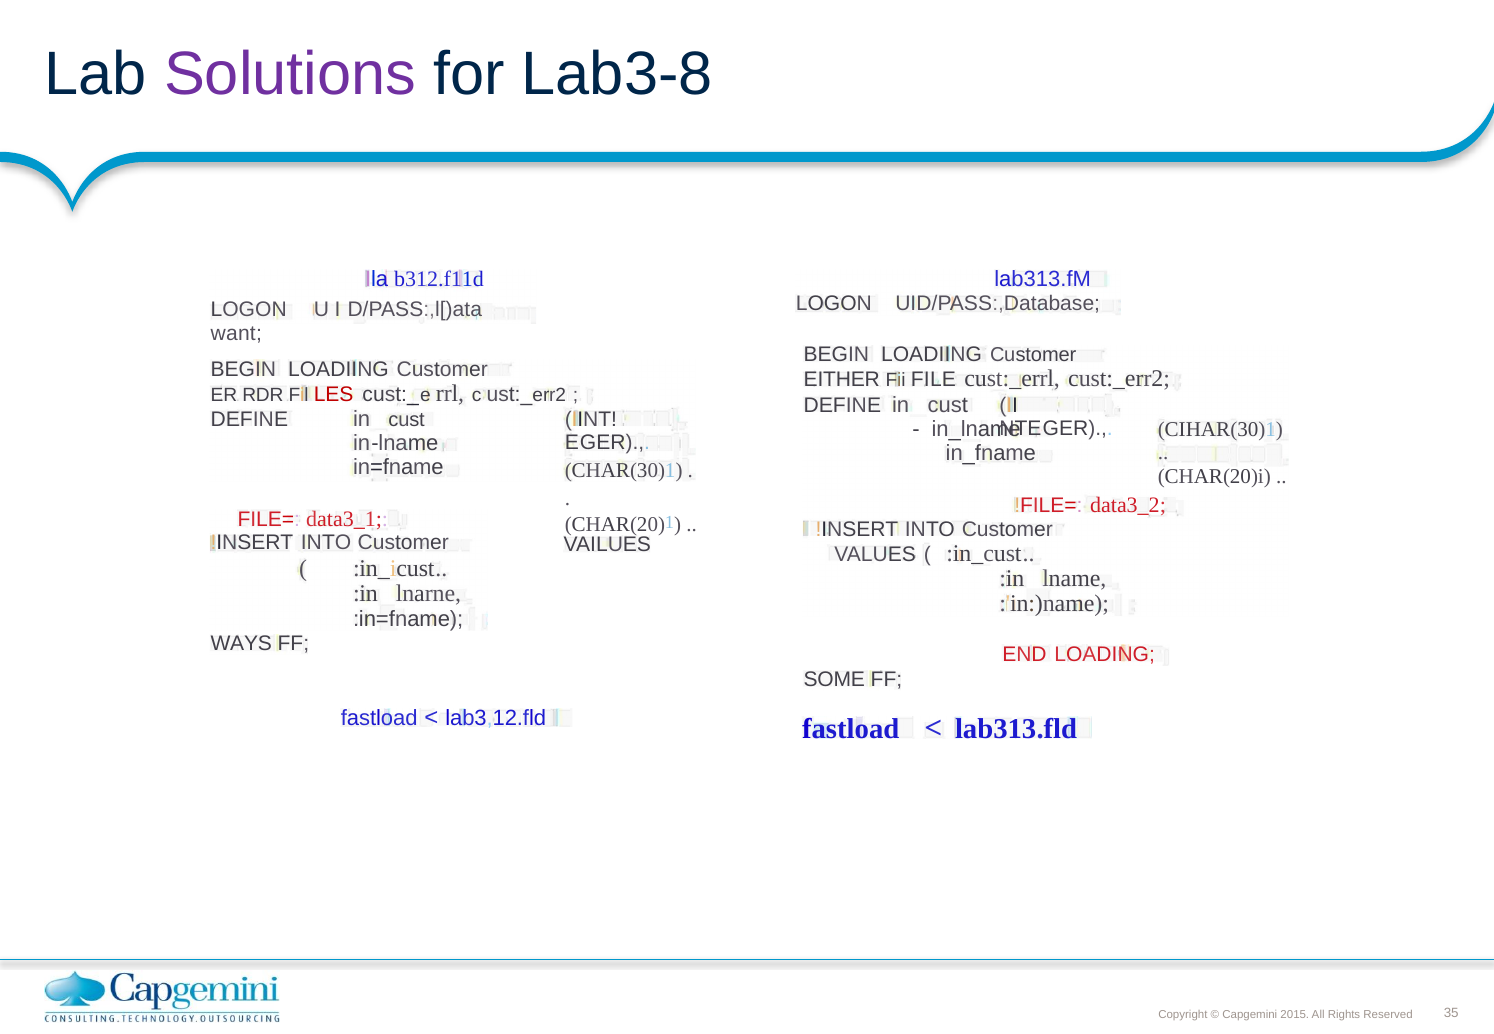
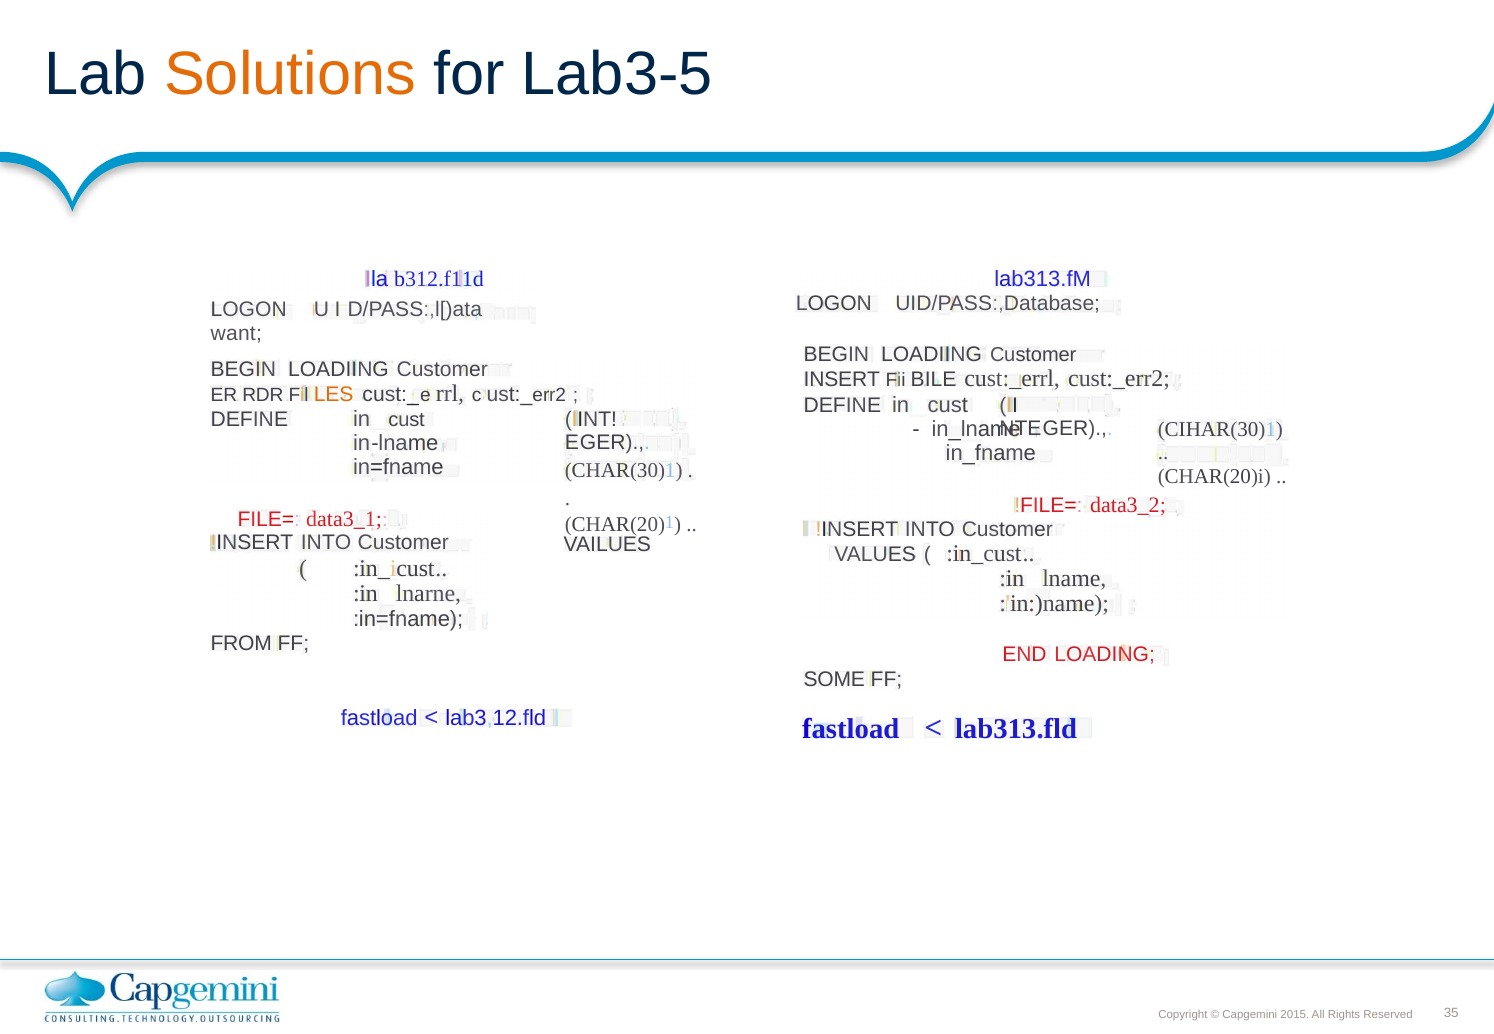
Solutions colour: purple -> orange (290, 74)
Lab3-8: Lab3-8 -> Lab3-5 (617, 74)
EITHER: EITHER -> INSERT (842, 380)
FILE: FILE -> BILE (934, 380)
LES colour: red -> orange (334, 395)
WAYS: WAYS -> FROM (241, 644)
